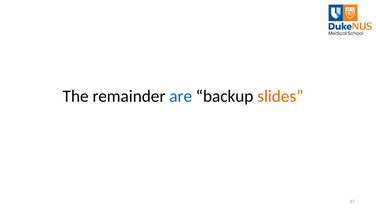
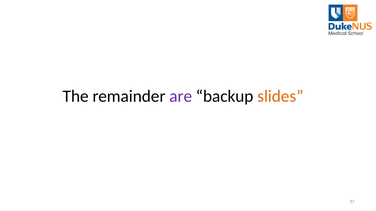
are colour: blue -> purple (181, 96)
